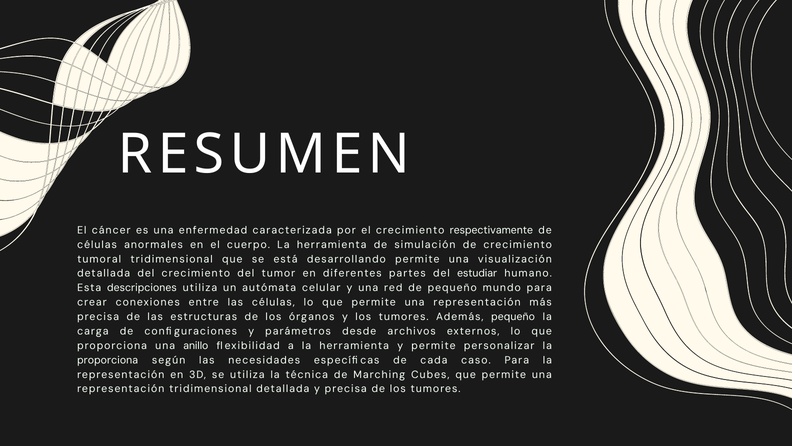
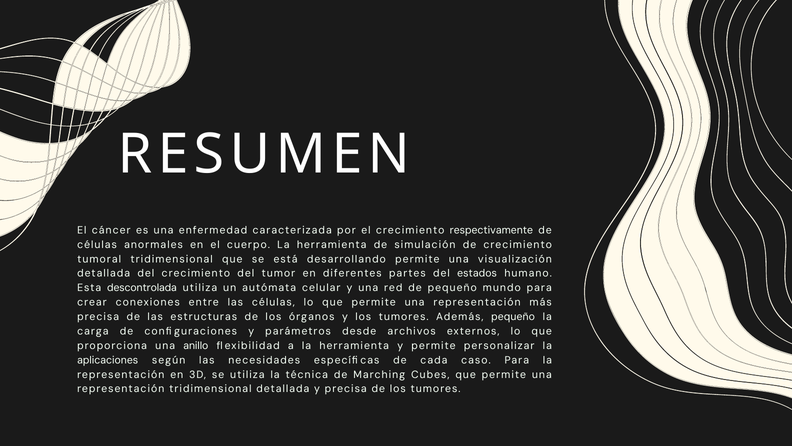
estudiar: estudiar -> estados (477, 273)
descripciones: descripciones -> descontrolada (142, 288)
proporciona: proporciona -> aplicaciones (108, 360)
